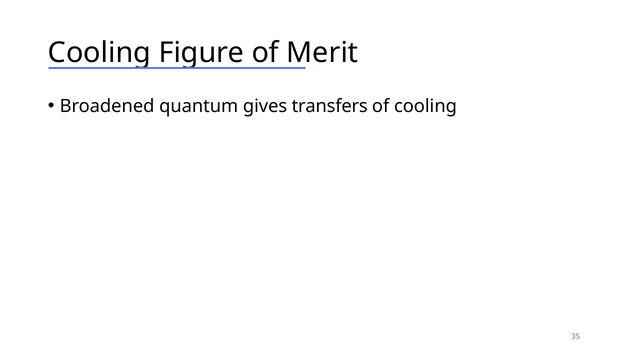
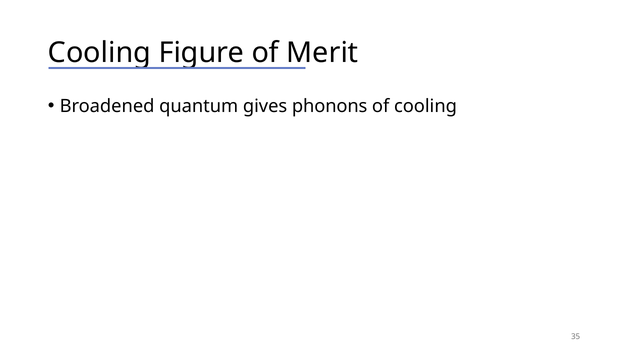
transfers: transfers -> phonons (330, 106)
